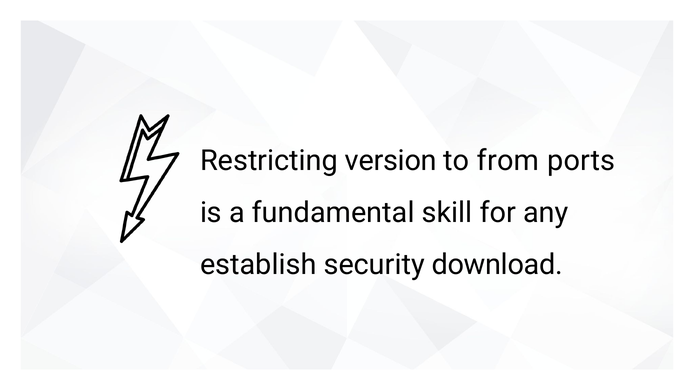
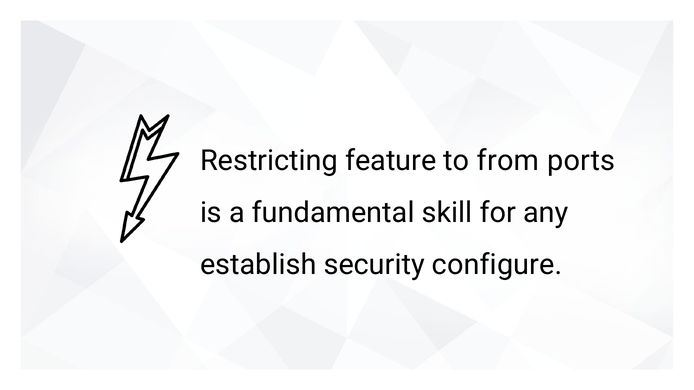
version: version -> feature (391, 161)
download: download -> configure (497, 265)
